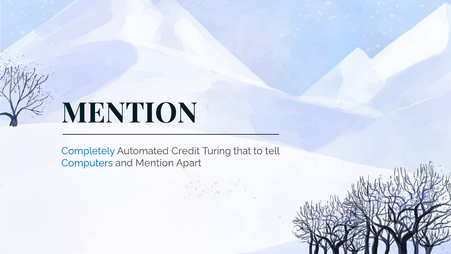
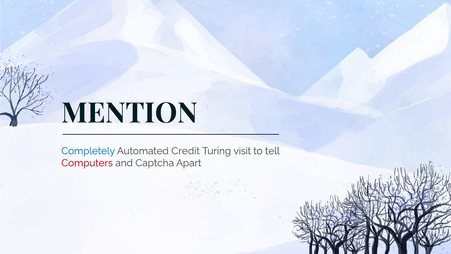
that: that -> visit (242, 151)
Computers colour: blue -> red (87, 163)
and Mention: Mention -> Captcha (155, 163)
